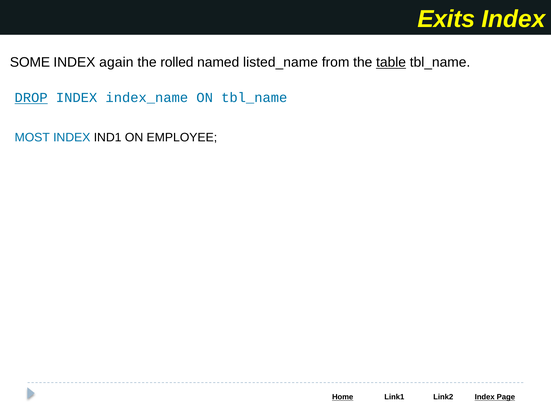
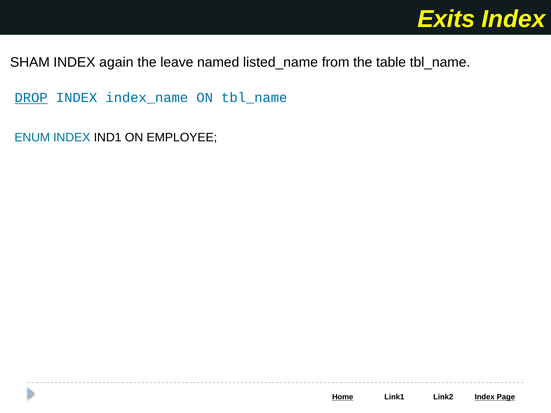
SOME: SOME -> SHAM (30, 62)
rolled: rolled -> leave (177, 62)
table underline: present -> none (391, 62)
MOST: MOST -> ENUM (32, 138)
